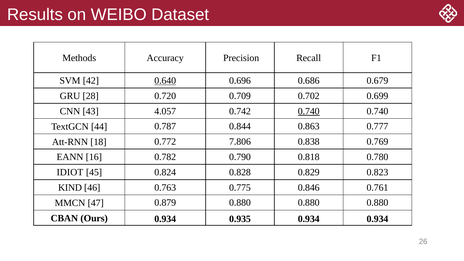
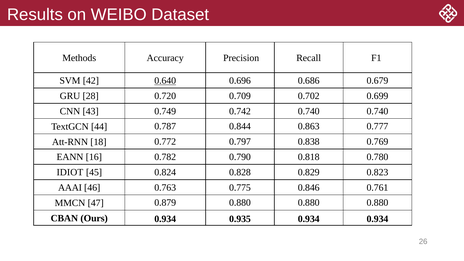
4.057: 4.057 -> 0.749 (165, 111)
0.740 underline: present -> none (309, 111)
7.806: 7.806 -> 0.797 (240, 142)
KIND: KIND -> AAAI (70, 188)
